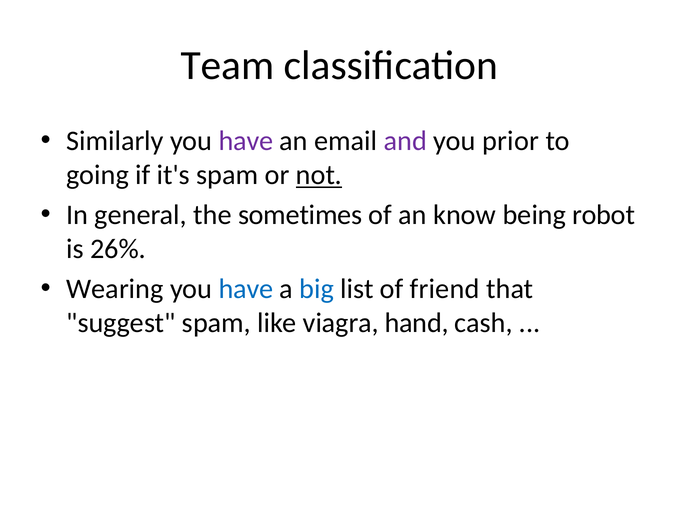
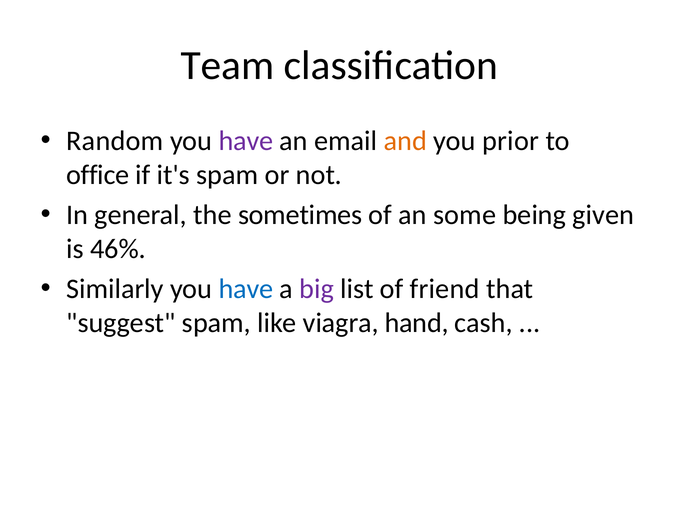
Similarly: Similarly -> Random (115, 141)
and colour: purple -> orange (405, 141)
going: going -> office (98, 175)
not underline: present -> none (319, 175)
know: know -> some (465, 215)
robot: robot -> given (603, 215)
26%: 26% -> 46% (118, 249)
Wearing: Wearing -> Similarly (115, 289)
big colour: blue -> purple (317, 289)
